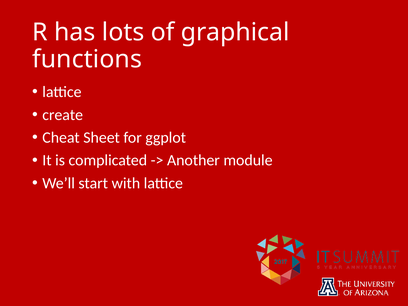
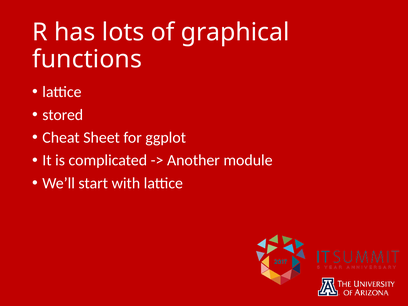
create: create -> stored (63, 115)
